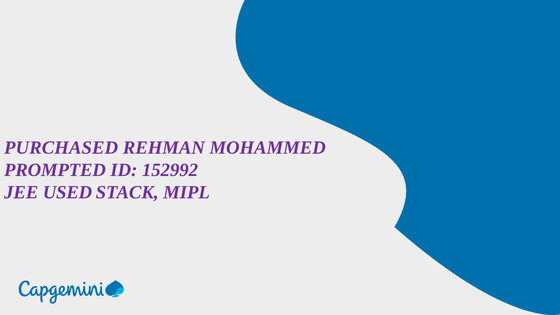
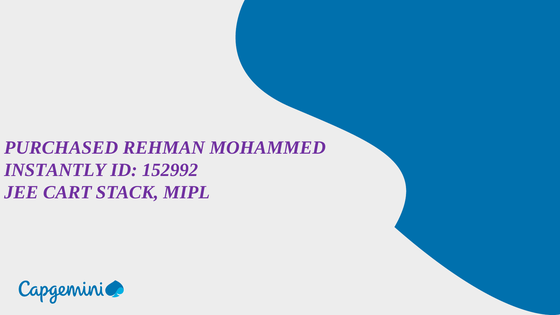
PROMPTED: PROMPTED -> INSTANTLY (55, 170)
USED: USED -> CART (67, 192)
